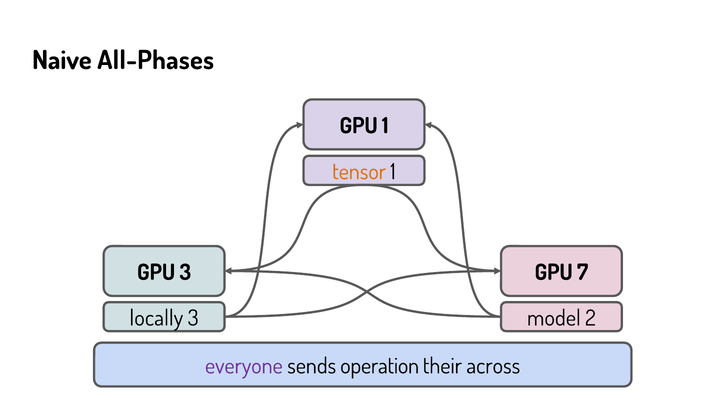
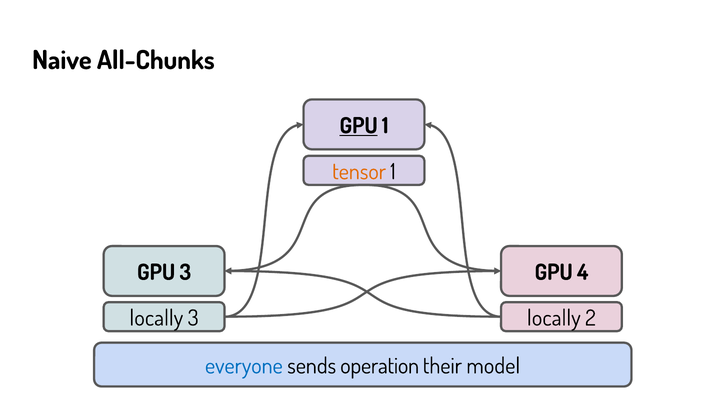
All-Phases: All-Phases -> All-Chunks (156, 60)
GPU underline: none -> present (359, 126)
7: 7 -> 4 (583, 272)
model: model -> locally (554, 318)
everyone colour: purple -> blue (244, 366)
across: across -> model (493, 366)
